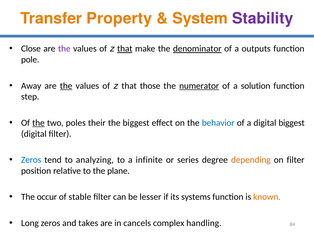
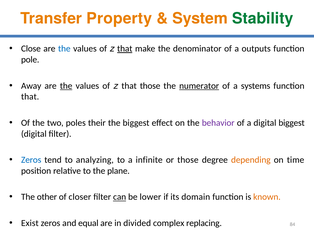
Stability colour: purple -> green (263, 19)
the colour: purple -> blue (64, 49)
denominator underline: present -> none (197, 49)
solution: solution -> systems (256, 86)
step: step -> that (30, 97)
the underline: present -> none (38, 123)
behavior colour: blue -> purple (218, 123)
or series: series -> those (188, 160)
on filter: filter -> time (296, 160)
occur: occur -> other (47, 197)
stable: stable -> closer (80, 197)
can underline: none -> present (120, 197)
lesser: lesser -> lower (150, 197)
systems: systems -> domain (196, 197)
Long: Long -> Exist (30, 224)
takes: takes -> equal (88, 224)
cancels: cancels -> divided (137, 224)
handling: handling -> replacing (204, 224)
